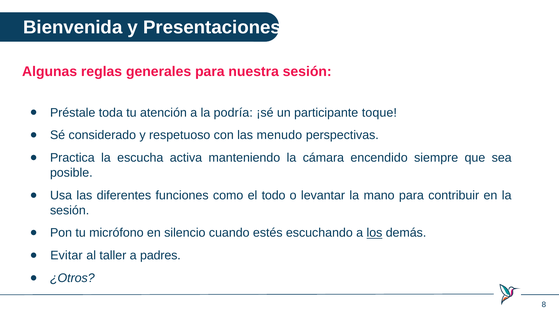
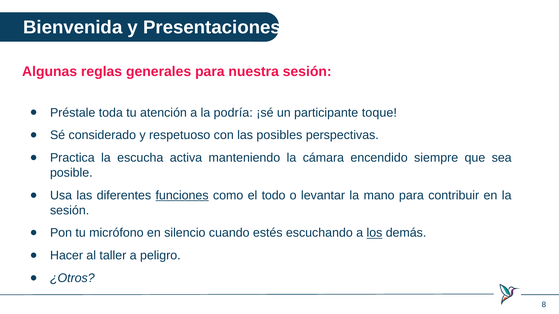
menudo: menudo -> posibles (279, 135)
funciones underline: none -> present (182, 196)
Evitar: Evitar -> Hacer (67, 256)
padres: padres -> peligro (160, 256)
